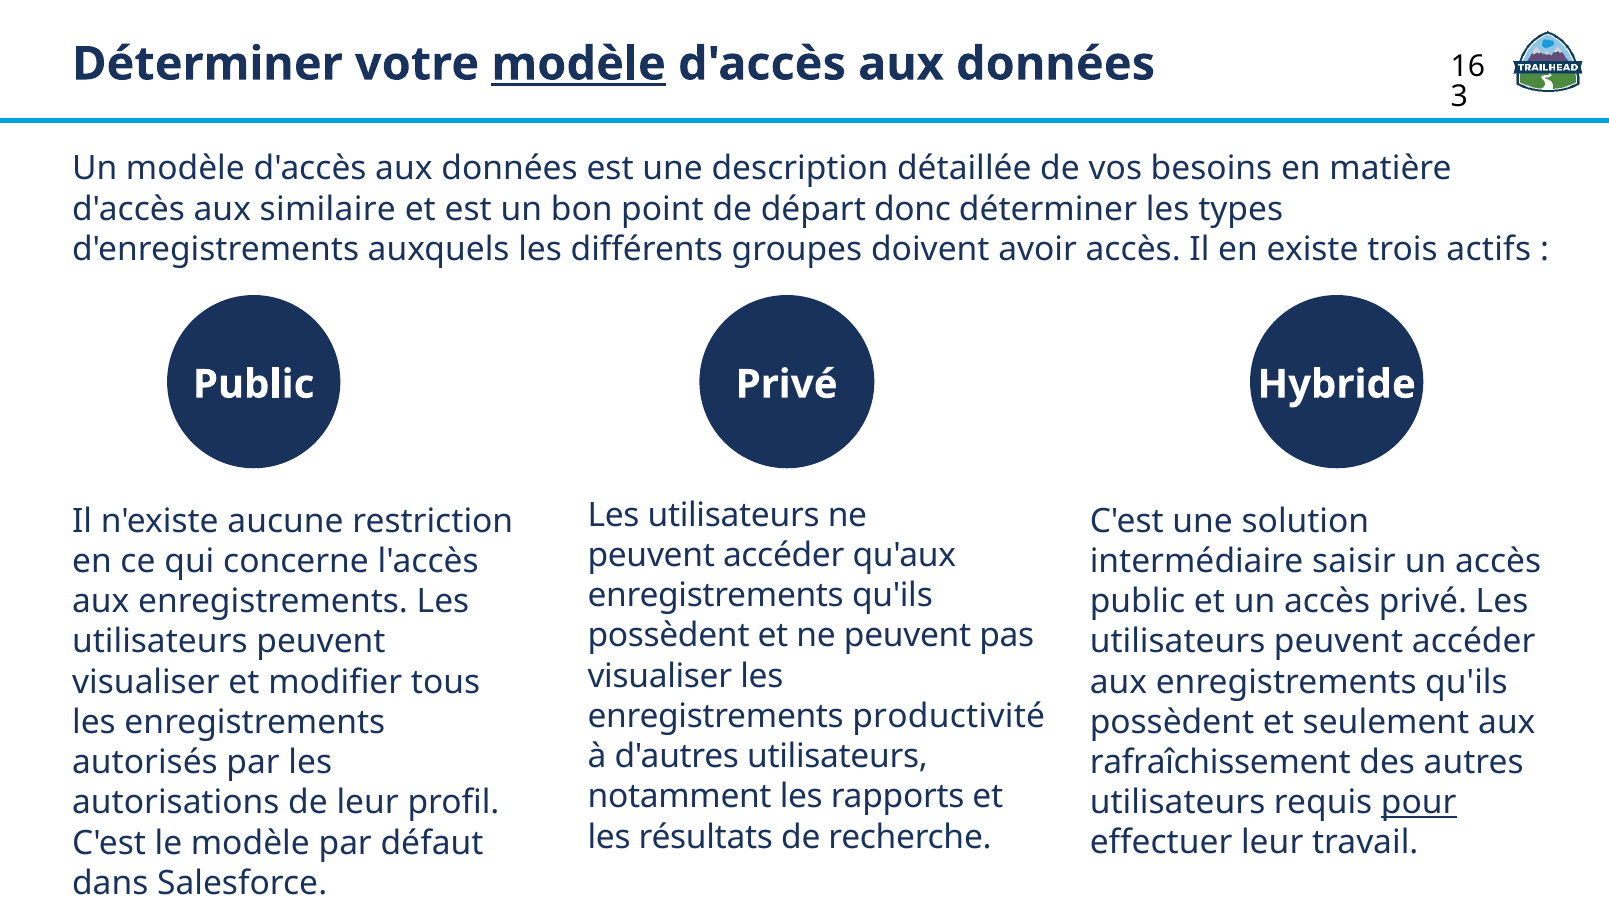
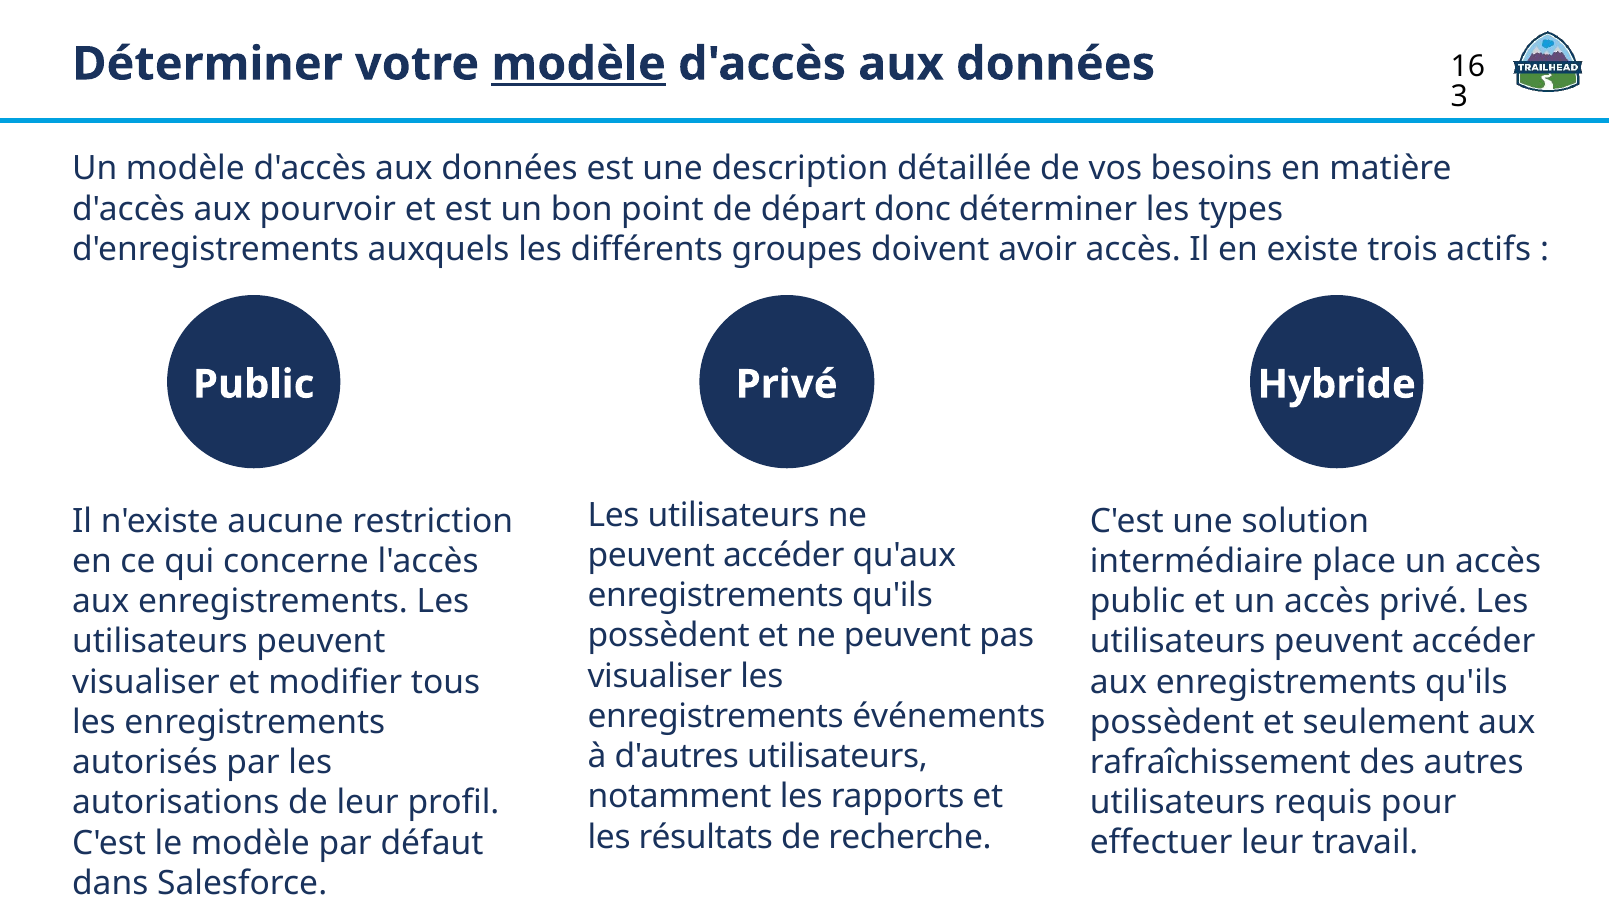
similaire: similaire -> pourvoir (328, 209)
saisir: saisir -> place (1354, 561)
productivité: productivité -> événements (949, 716)
pour underline: present -> none (1419, 803)
